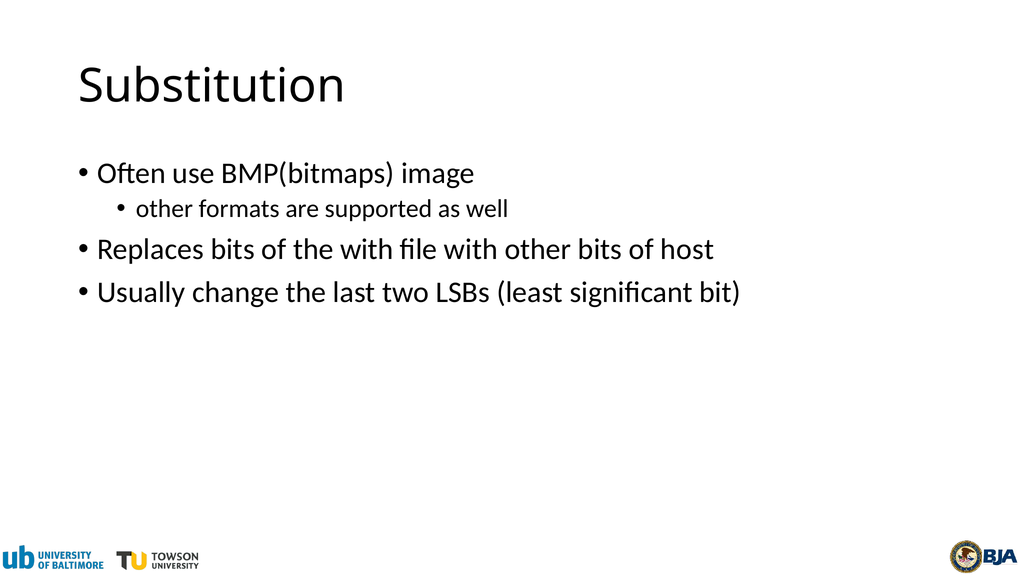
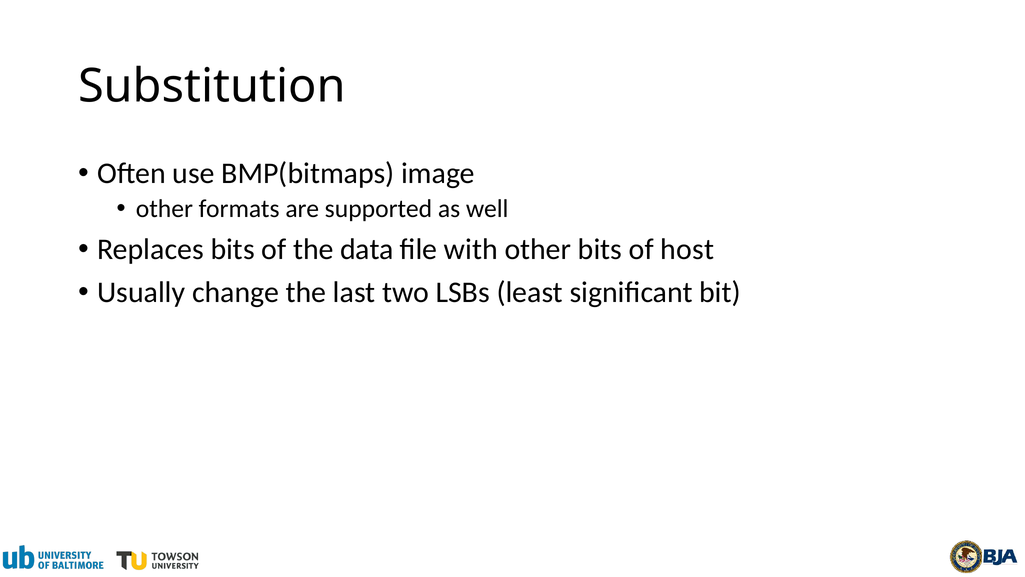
the with: with -> data (367, 249)
